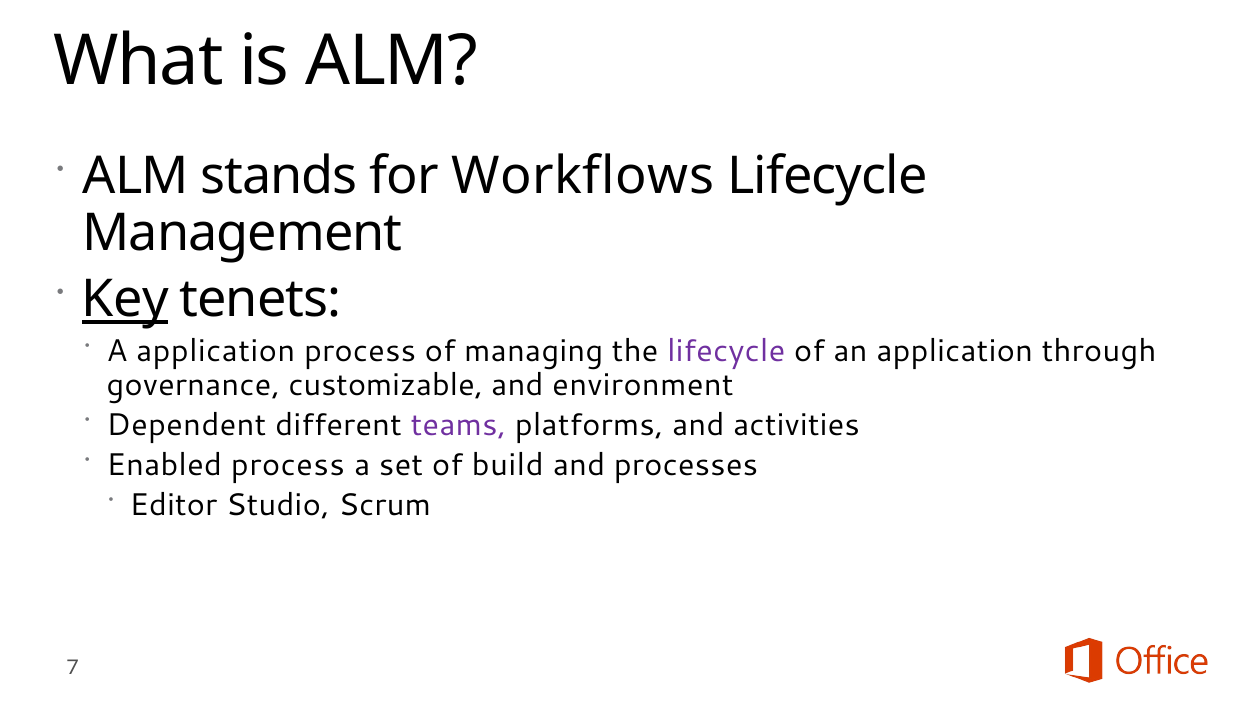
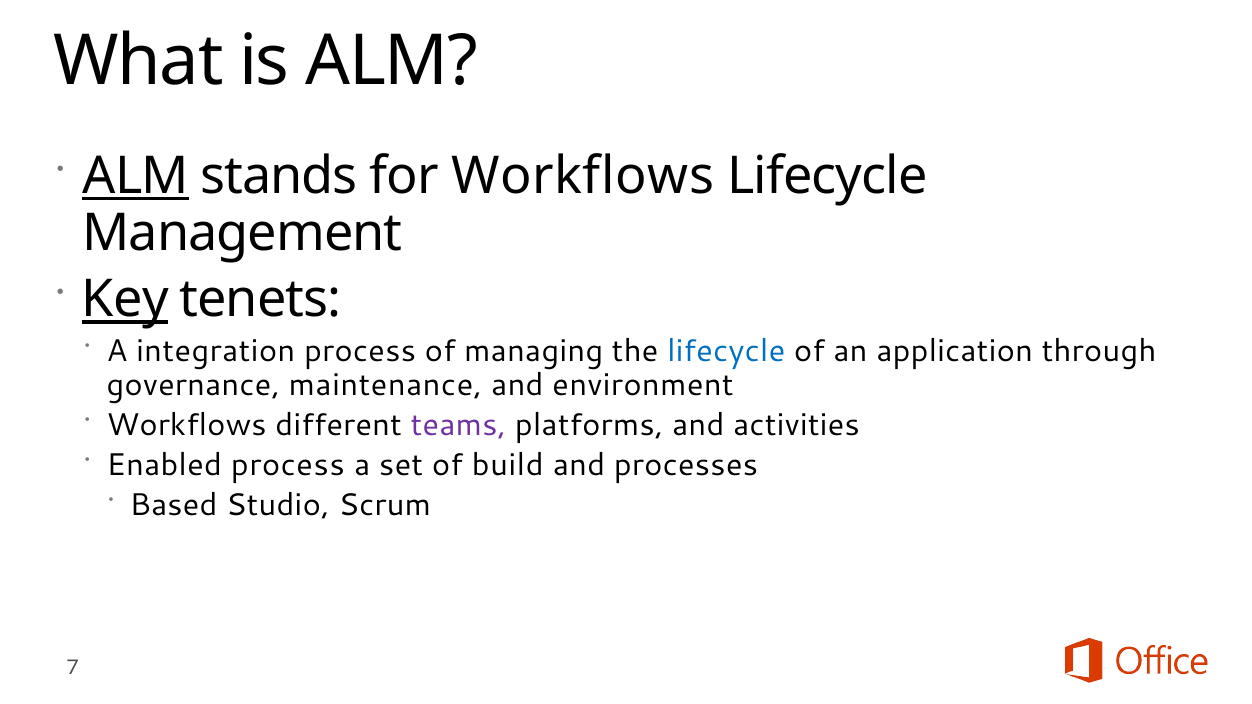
ALM underline: none -> present (136, 177)
A application: application -> integration (216, 351)
lifecycle colour: purple -> blue (726, 351)
customizable: customizable -> maintenance (386, 385)
Dependent: Dependent -> Workflows (187, 425)
Editor: Editor -> Based (173, 505)
